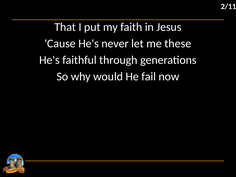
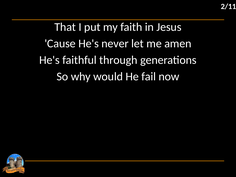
these: these -> amen (178, 43)
